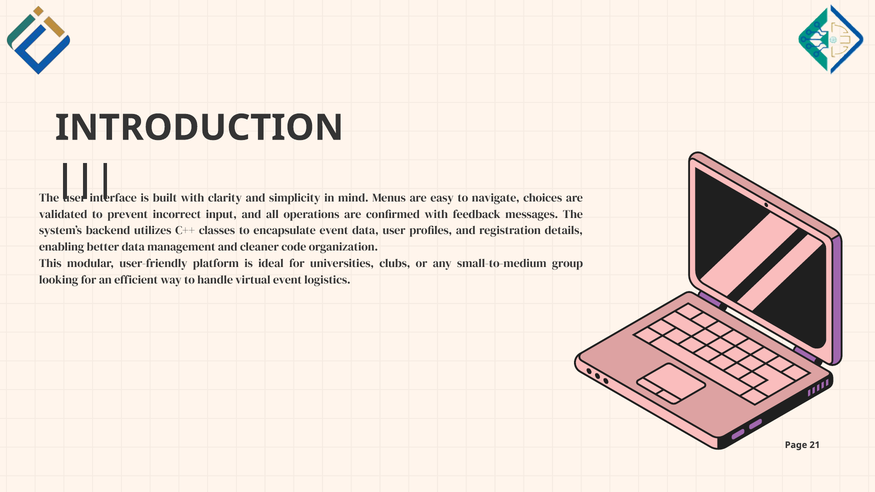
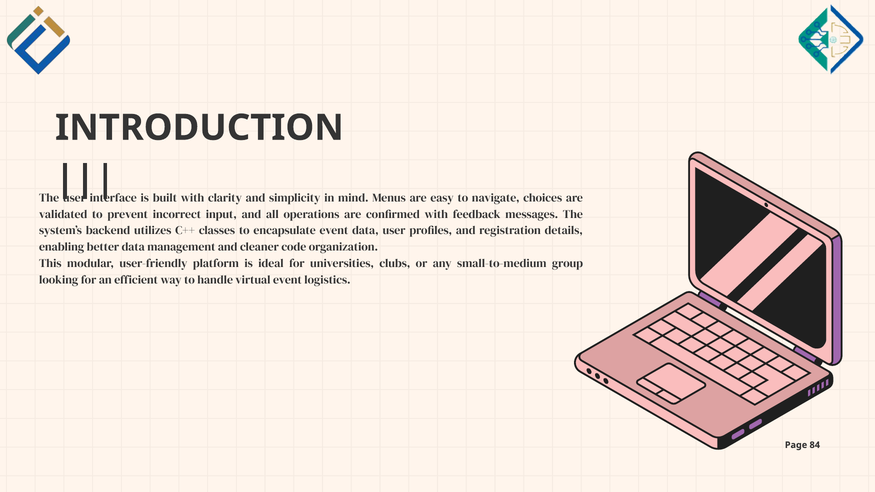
21: 21 -> 84 (815, 445)
